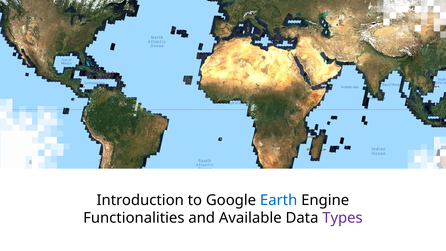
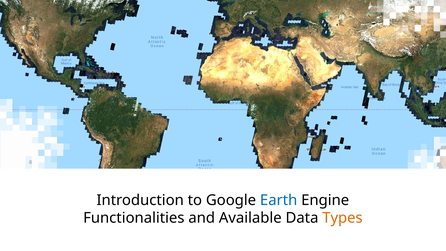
Types colour: purple -> orange (342, 218)
